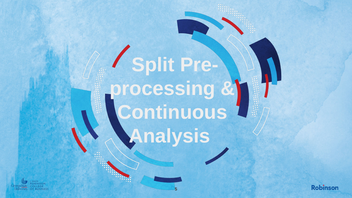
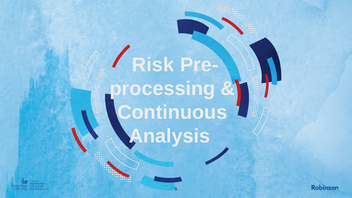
Split: Split -> Risk (153, 65)
